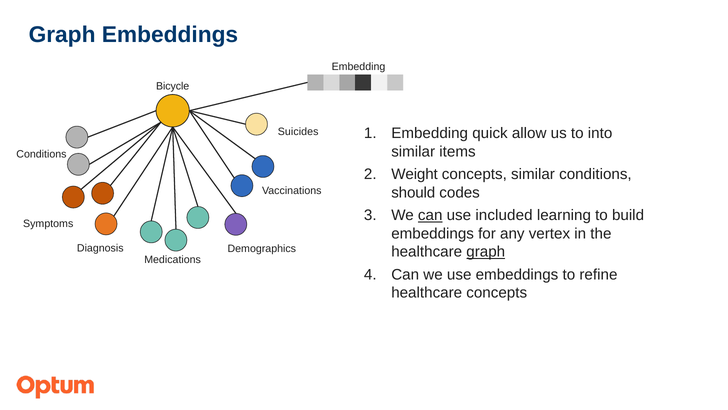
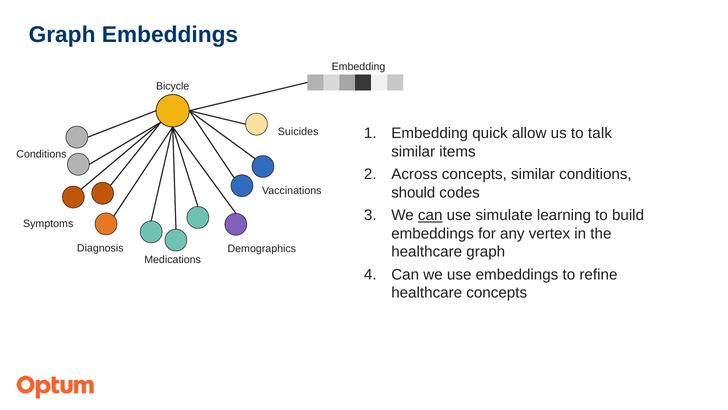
into: into -> talk (600, 133)
Weight: Weight -> Across (414, 174)
included: included -> simulate (504, 215)
graph underline: present -> none (486, 252)
